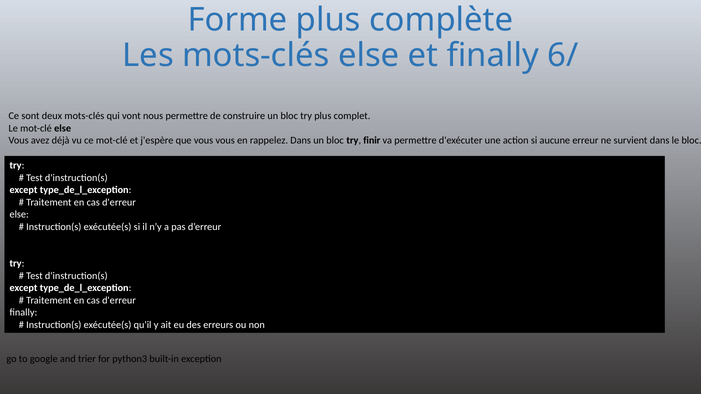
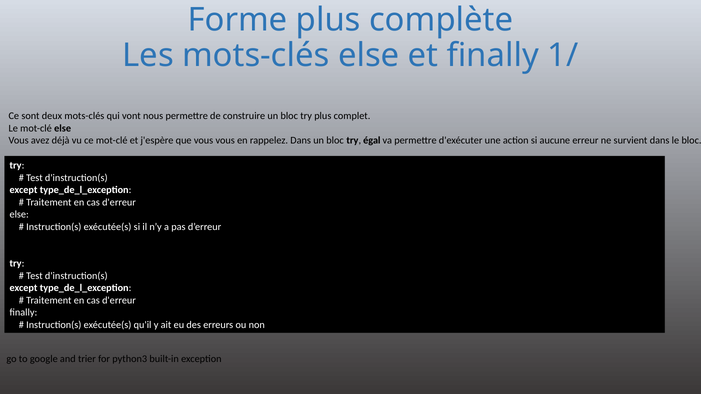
6/: 6/ -> 1/ (563, 56)
finir: finir -> égal (372, 141)
